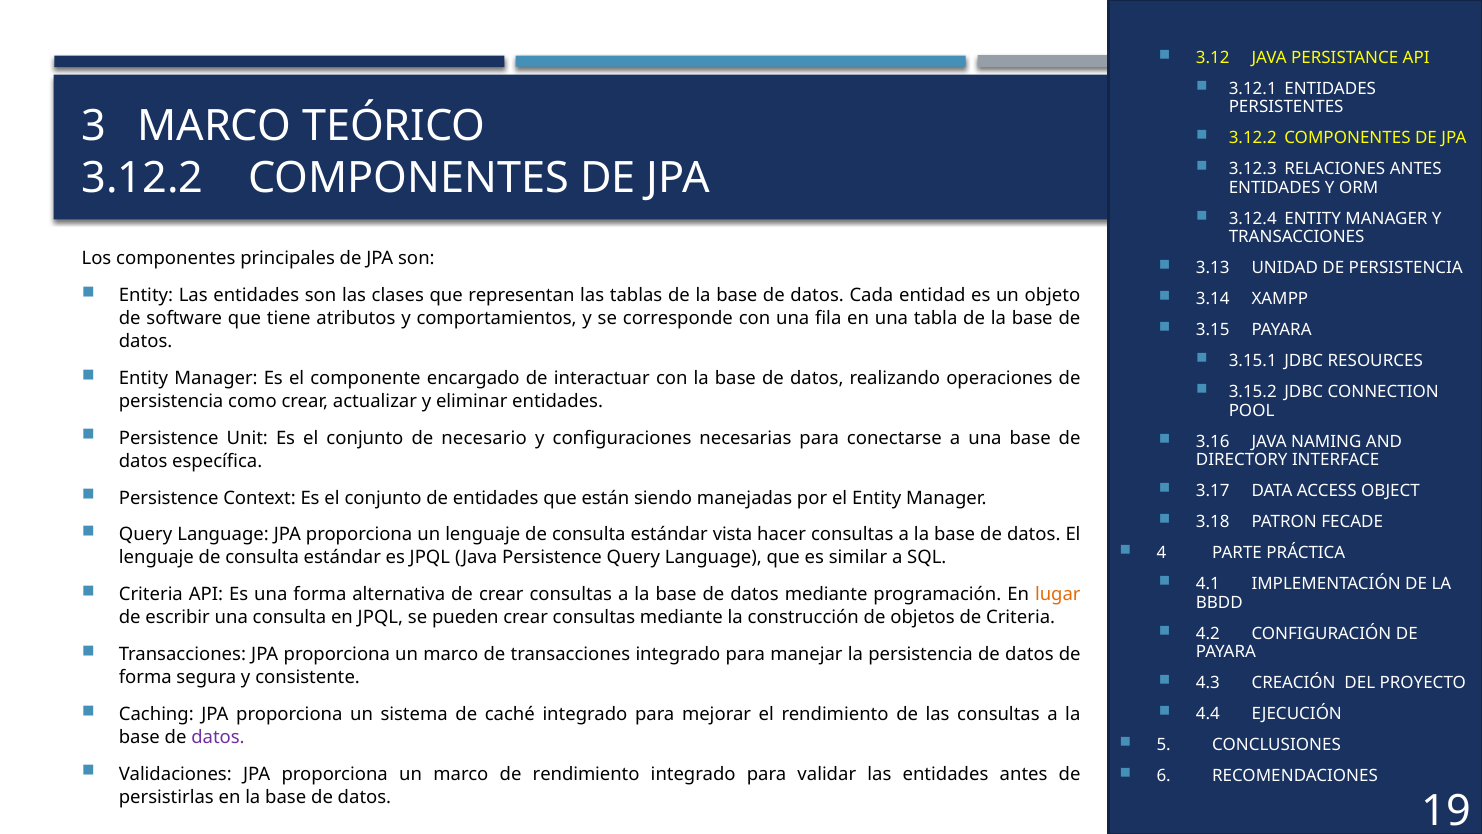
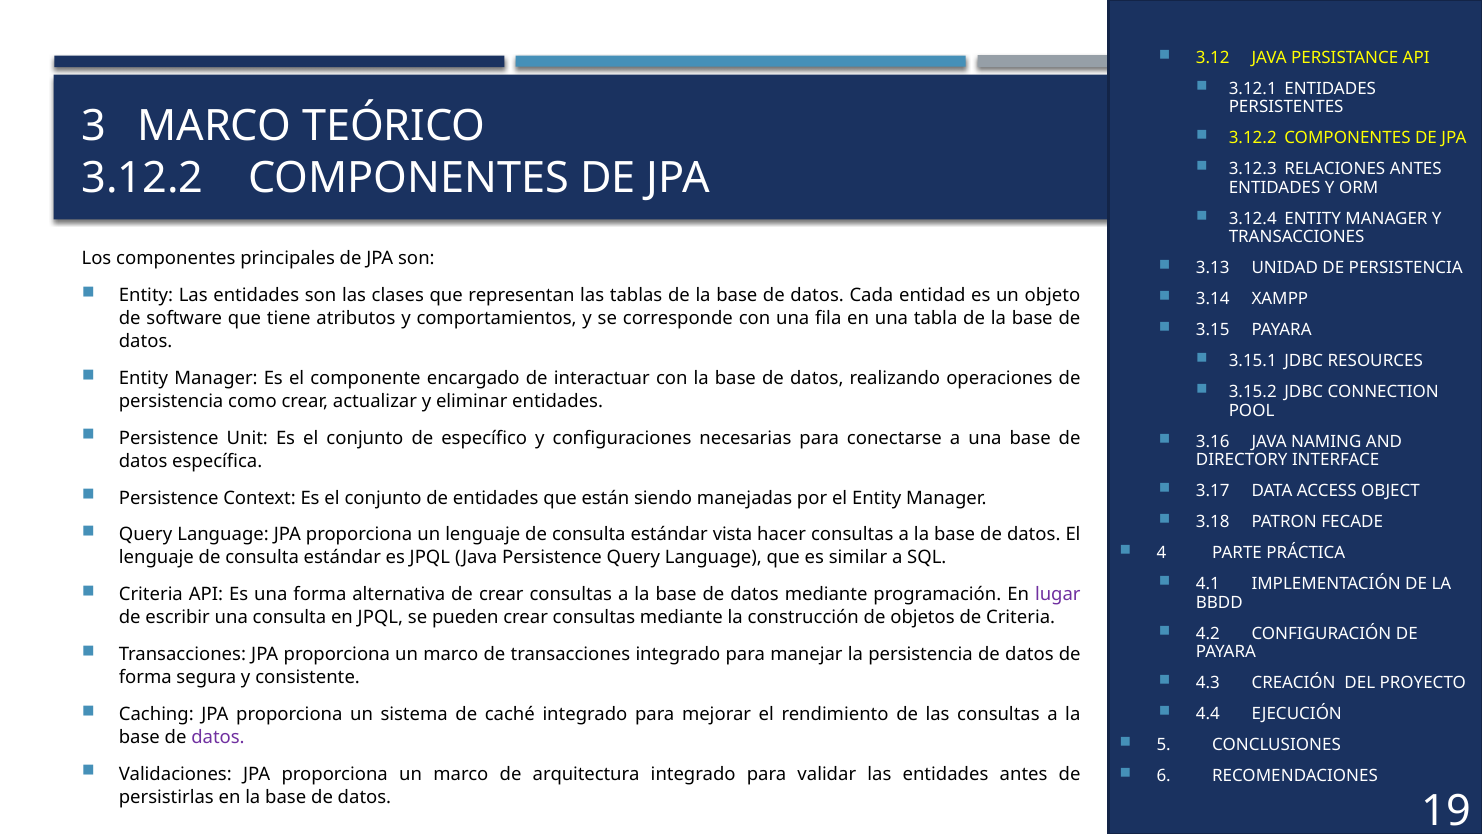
necesario: necesario -> específico (484, 438)
lugar colour: orange -> purple (1058, 594)
de rendimiento: rendimiento -> arquitectura (586, 774)
